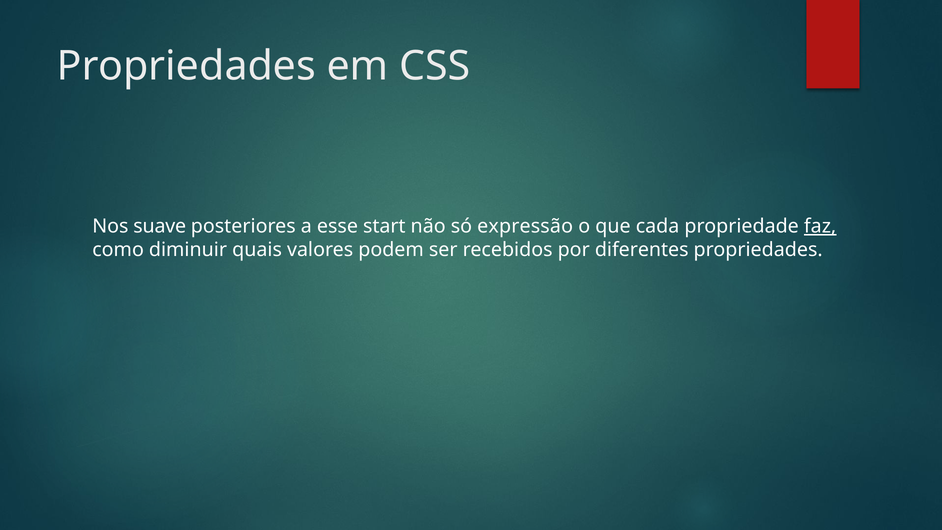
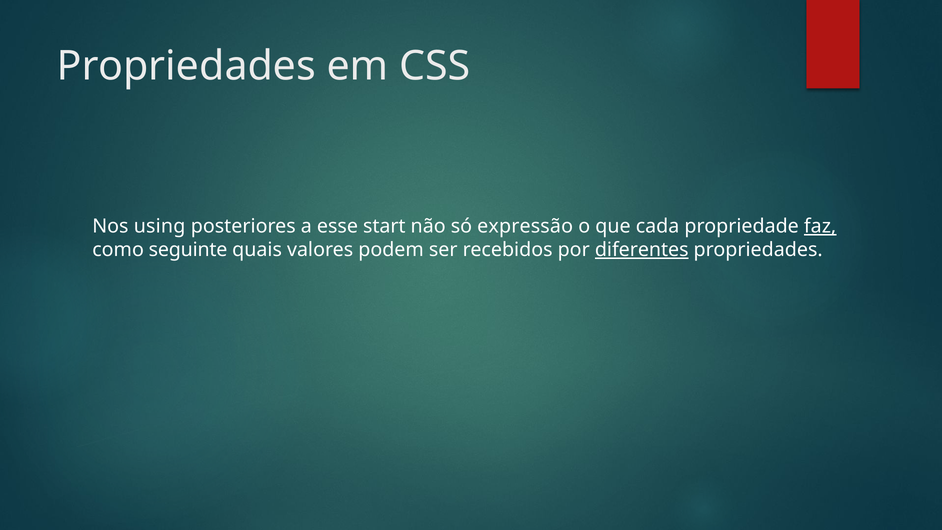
suave: suave -> using (160, 226)
diminuir: diminuir -> seguinte (188, 250)
diferentes underline: none -> present (642, 250)
